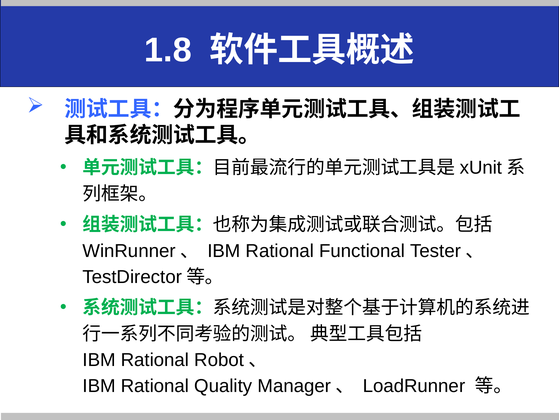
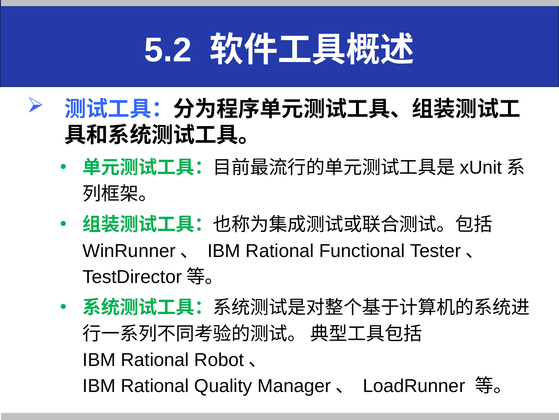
1.8: 1.8 -> 5.2 (168, 50)
